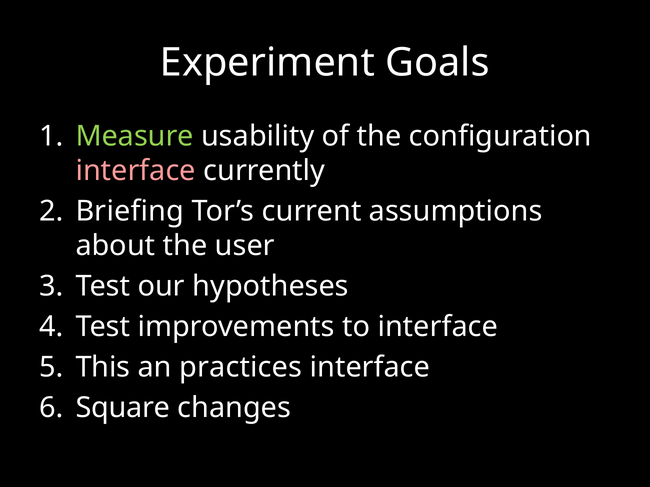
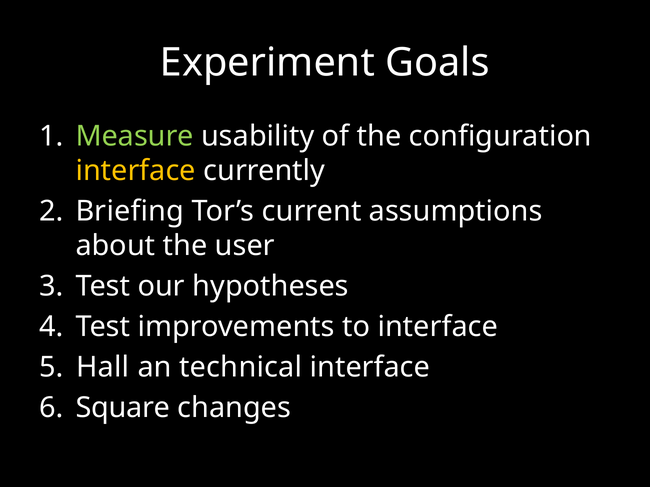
interface colour: pink -> yellow (136, 171)
This: This -> Hall (103, 368)
practices: practices -> technical (241, 368)
